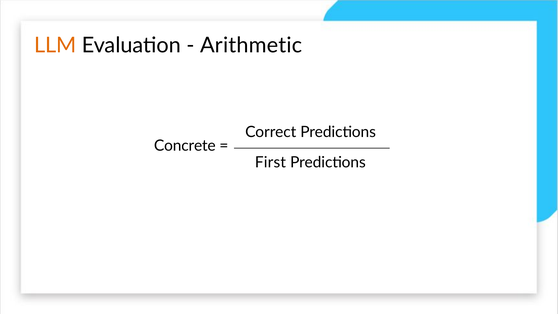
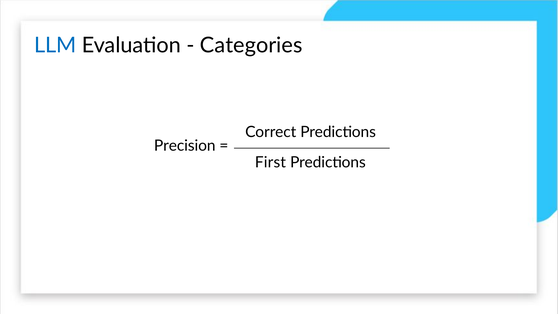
LLM colour: orange -> blue (55, 45)
Arithmetic: Arithmetic -> Categories (251, 45)
Concrete: Concrete -> Precision (185, 146)
